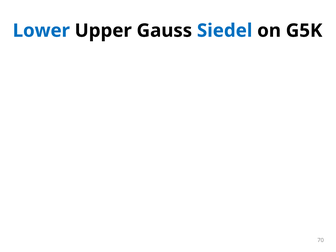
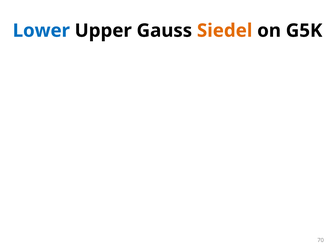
Siedel colour: blue -> orange (225, 31)
